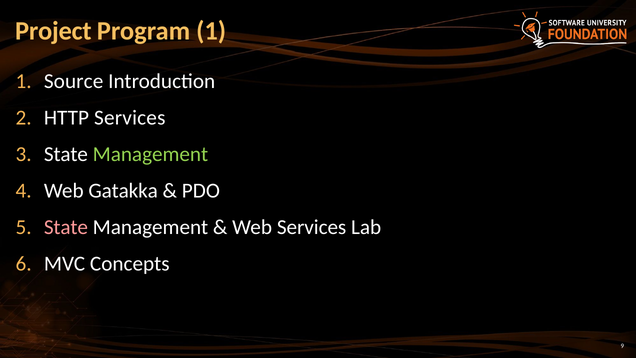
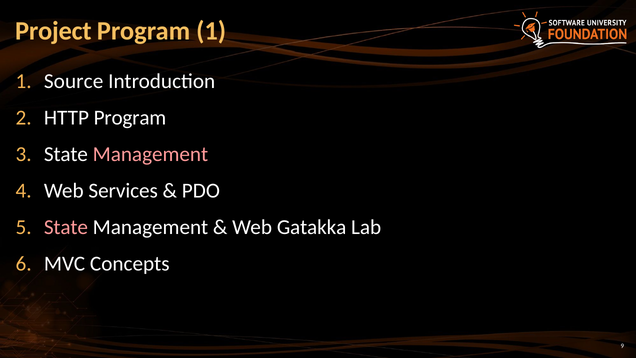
HTTP Services: Services -> Program (130, 118)
Management colour: light green -> pink (150, 154)
Gatakka: Gatakka -> Services (123, 191)
Web Services: Services -> Gatakka (312, 227)
